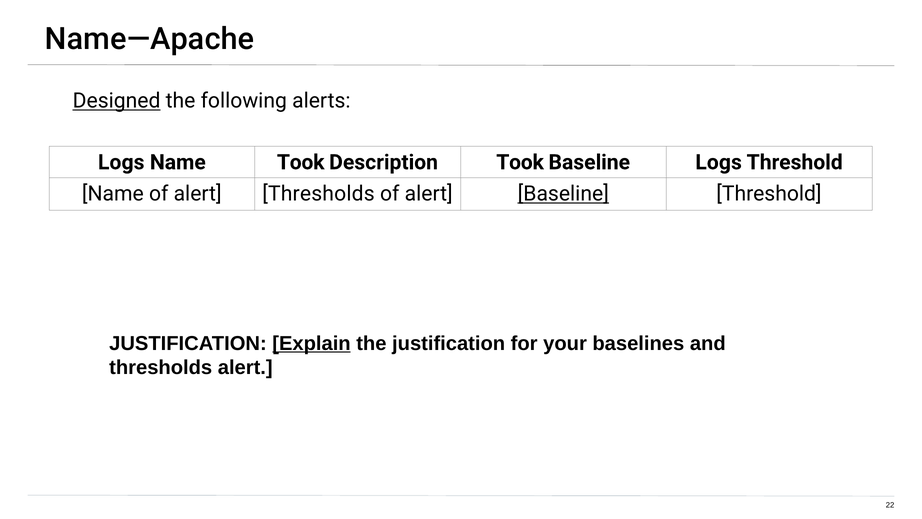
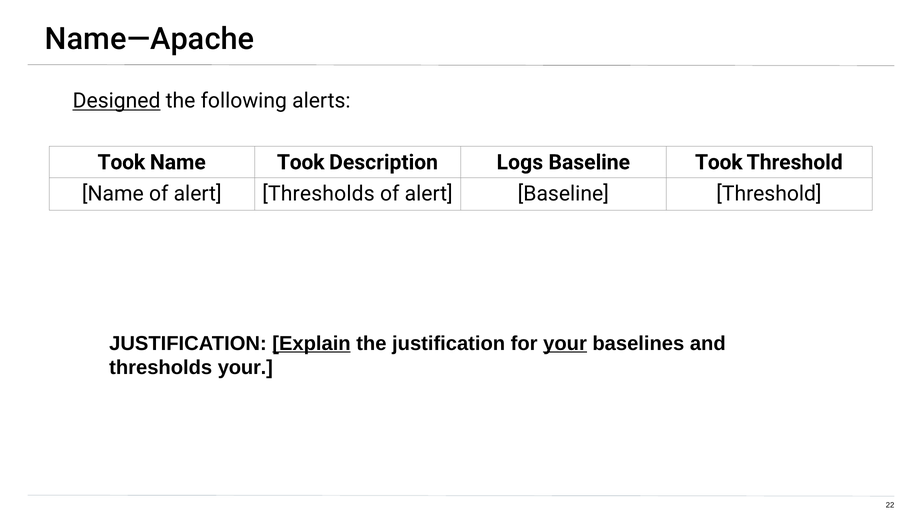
Logs: Logs -> Took (121, 162)
Description Took: Took -> Logs (520, 162)
Baseline Logs: Logs -> Took (719, 162)
Baseline underline: present -> none (563, 194)
your underline: none -> present (565, 343)
thresholds alert: alert -> your (245, 367)
